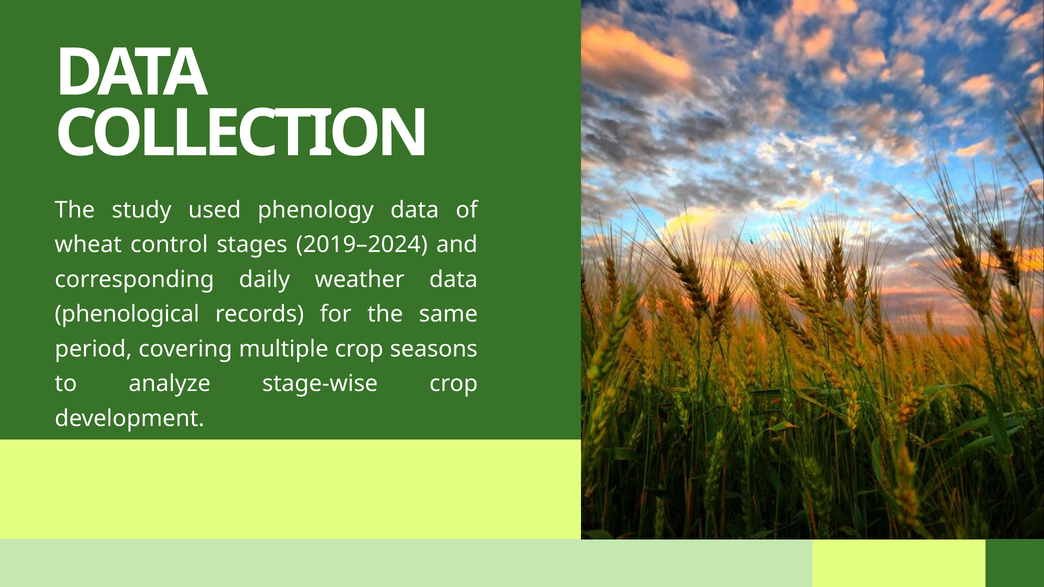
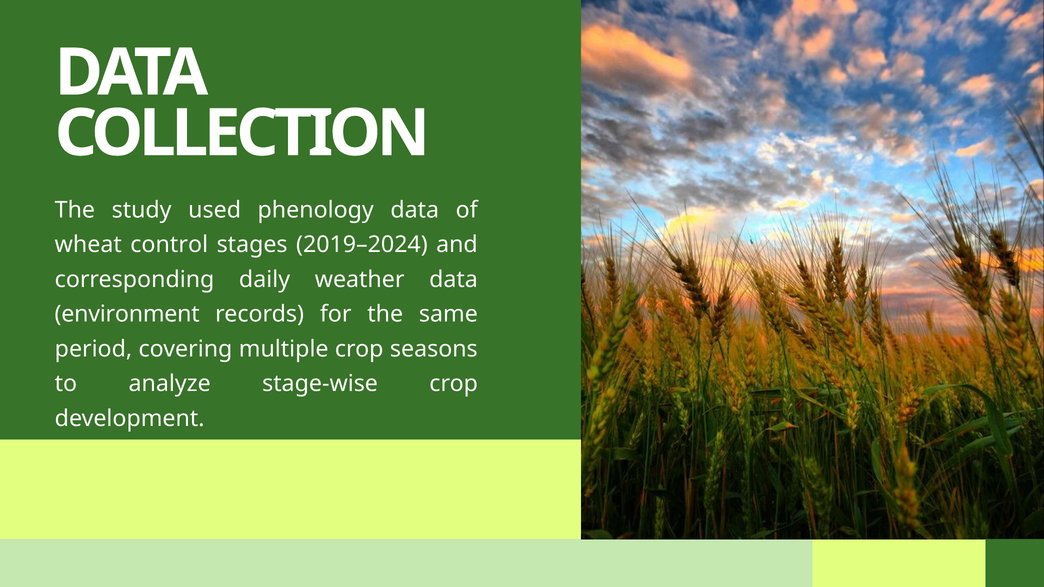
phenological: phenological -> environment (127, 314)
